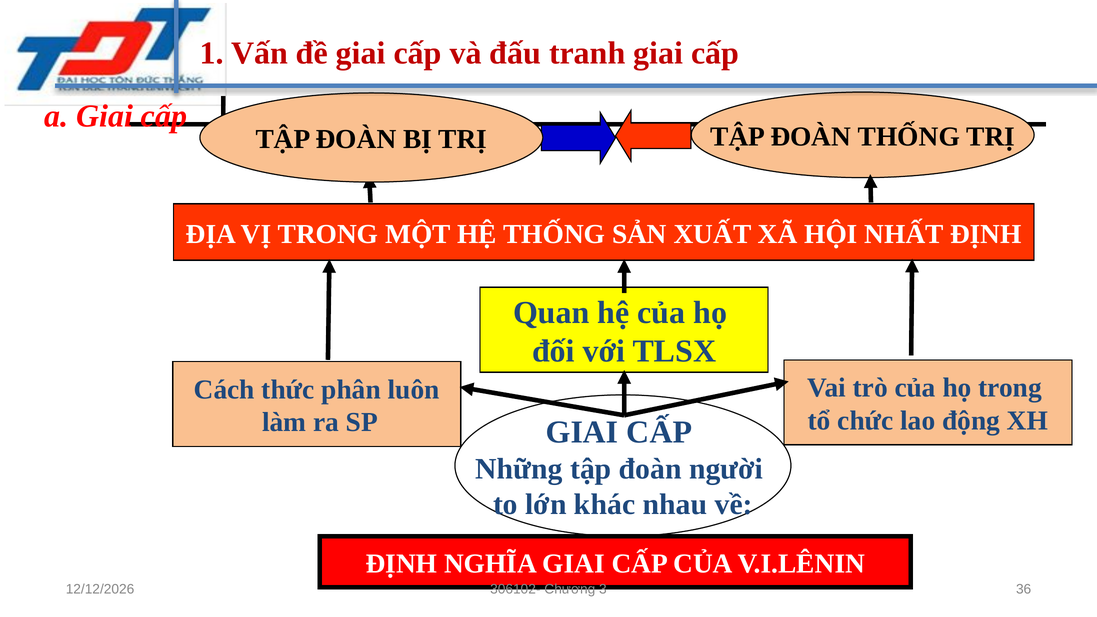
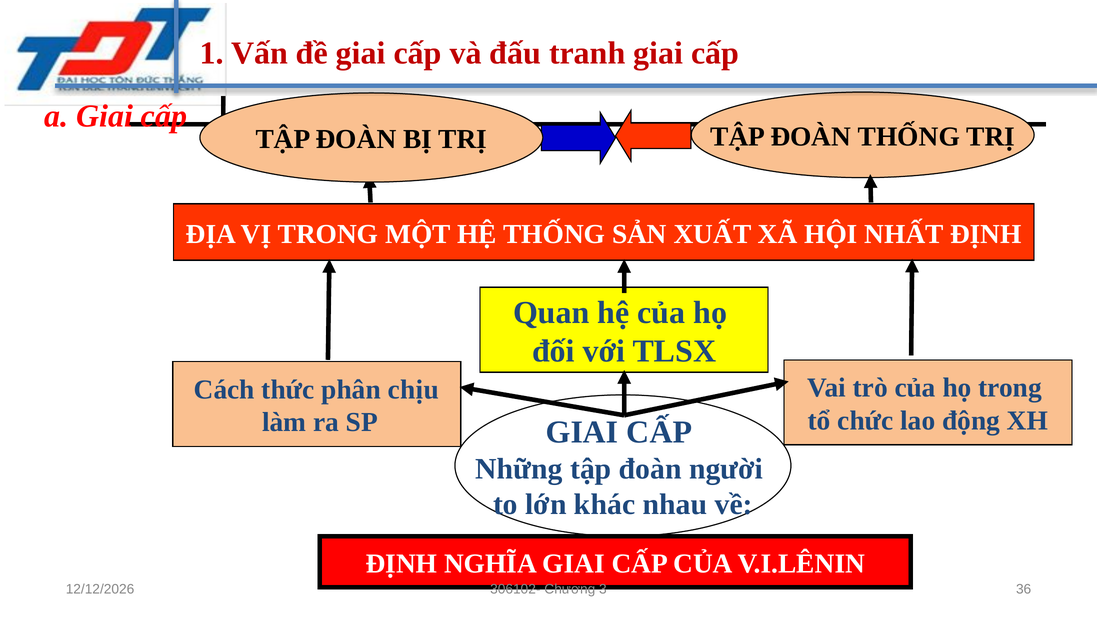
luôn: luôn -> chịu (413, 390)
